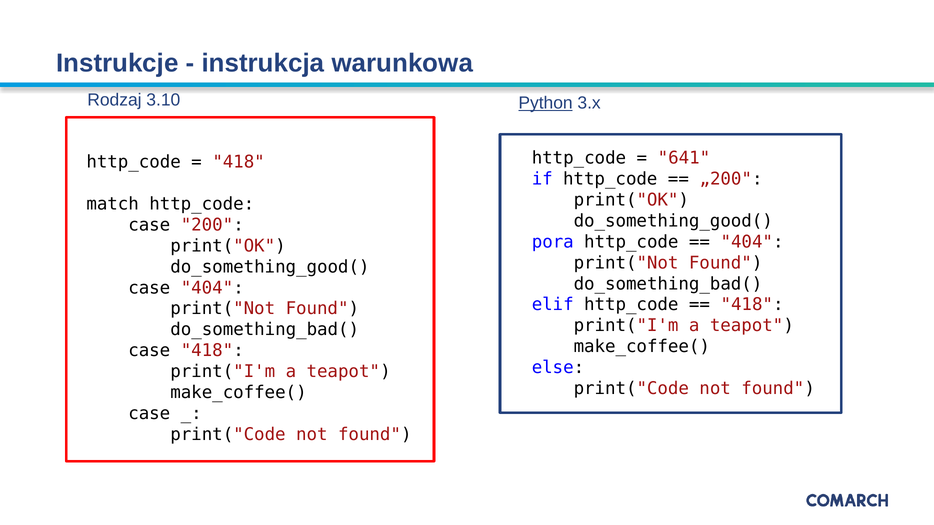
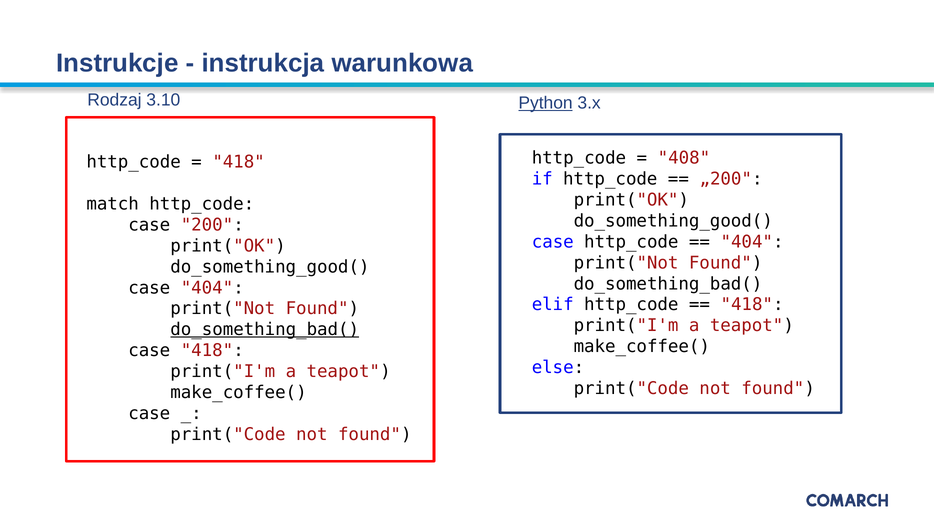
641: 641 -> 408 (684, 158)
pora: pora -> case (553, 242)
do_something_bad( underline: none -> present (265, 330)
